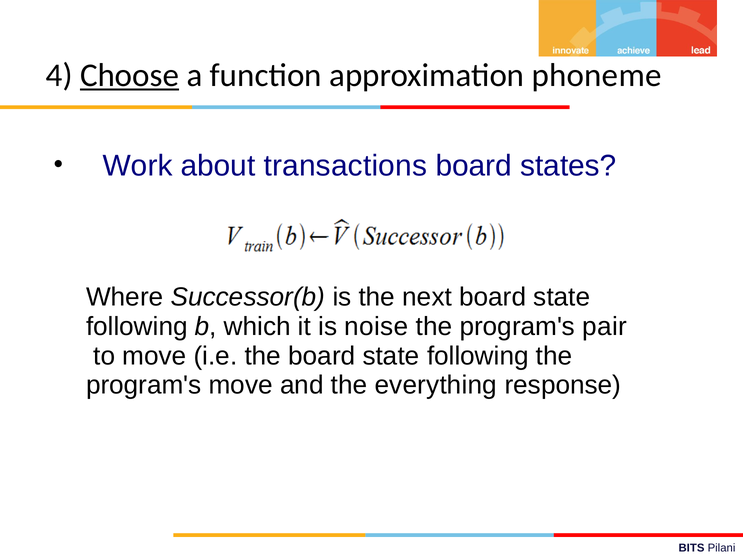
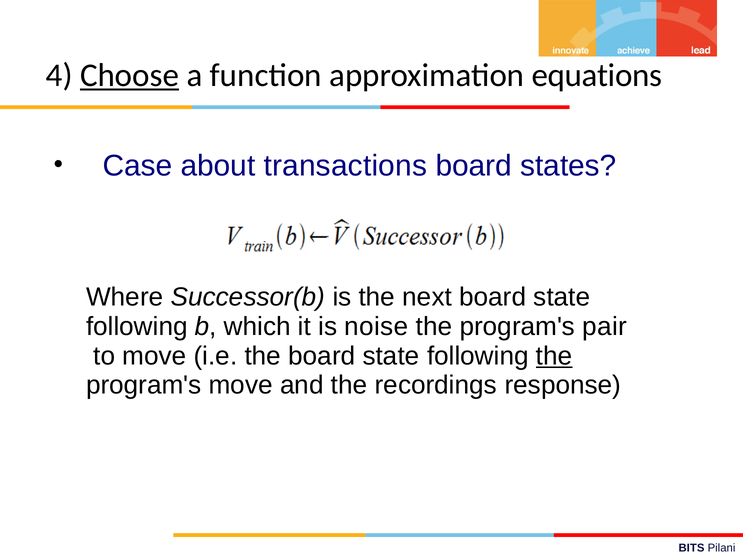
phoneme: phoneme -> equations (597, 75)
Work: Work -> Case (138, 166)
the underline: none -> present (554, 355)
everything: everything -> recordings (436, 385)
